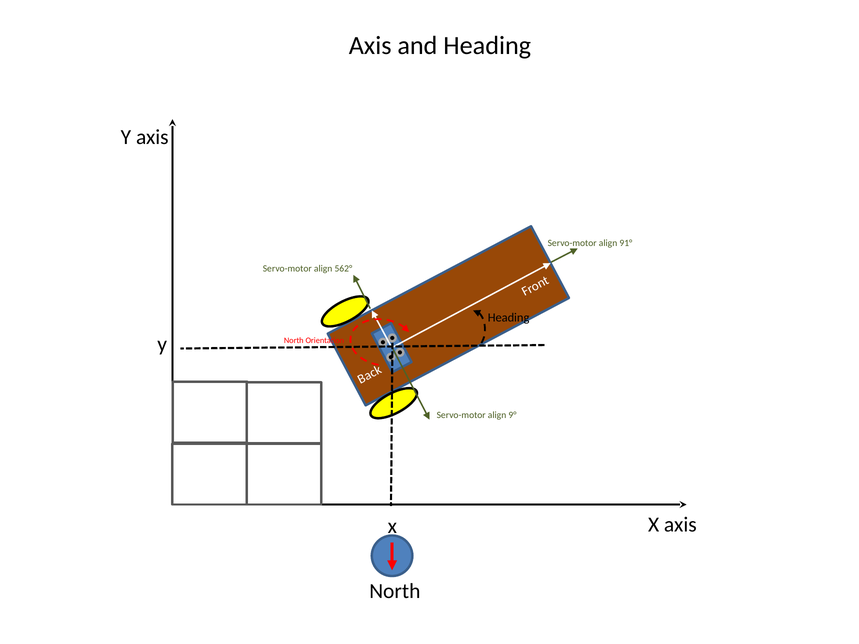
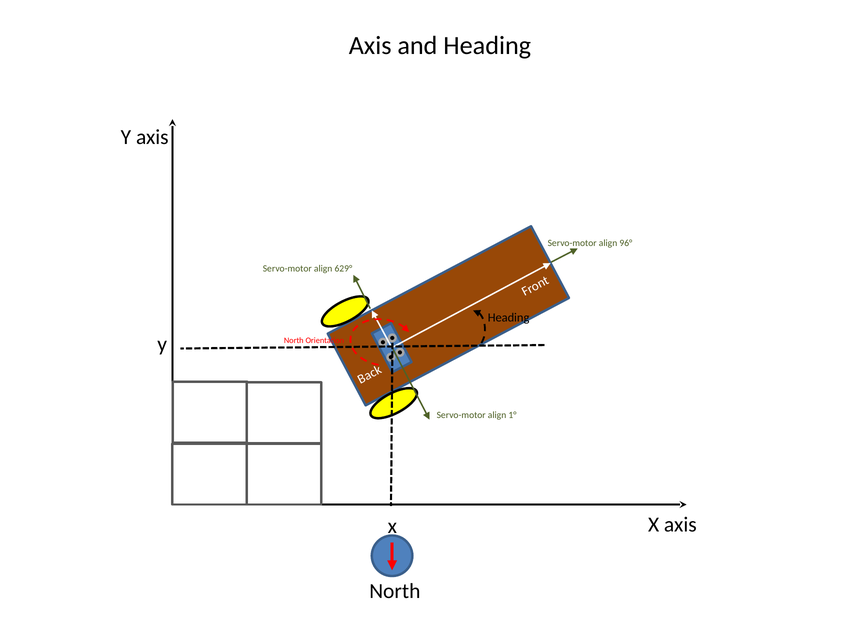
91°: 91° -> 96° (626, 243)
562°: 562° -> 629° (343, 269)
9°: 9° -> 1° (512, 415)
